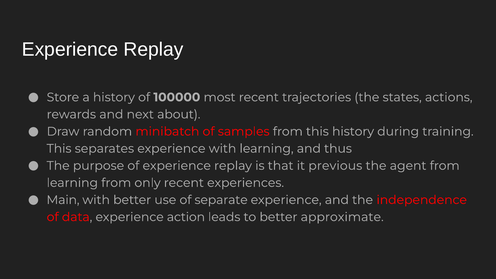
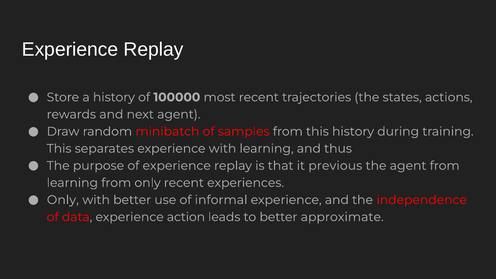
next about: about -> agent (179, 114)
Main: Main -> Only (63, 200)
separate: separate -> informal (221, 200)
